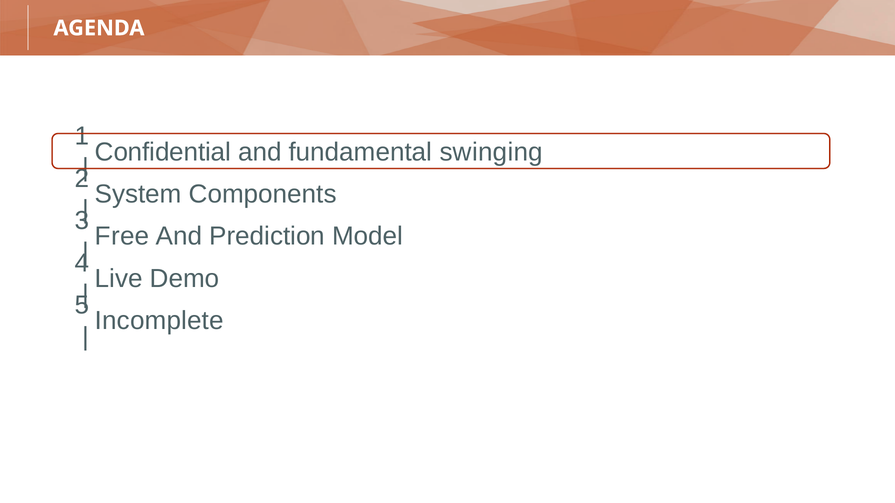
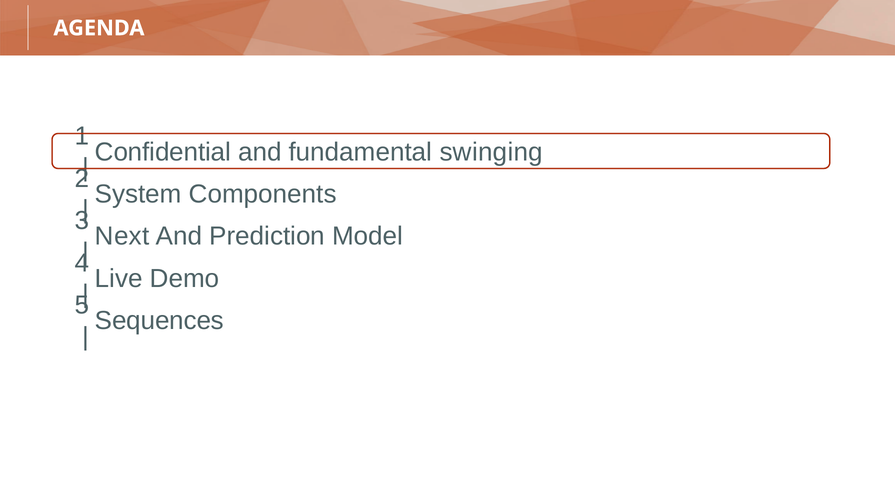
Free: Free -> Next (122, 237)
Incomplete: Incomplete -> Sequences (159, 321)
